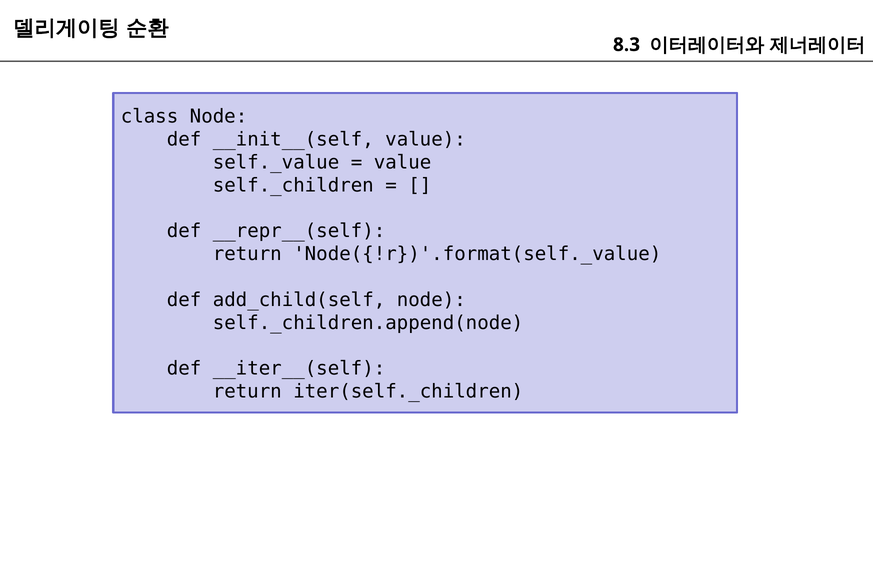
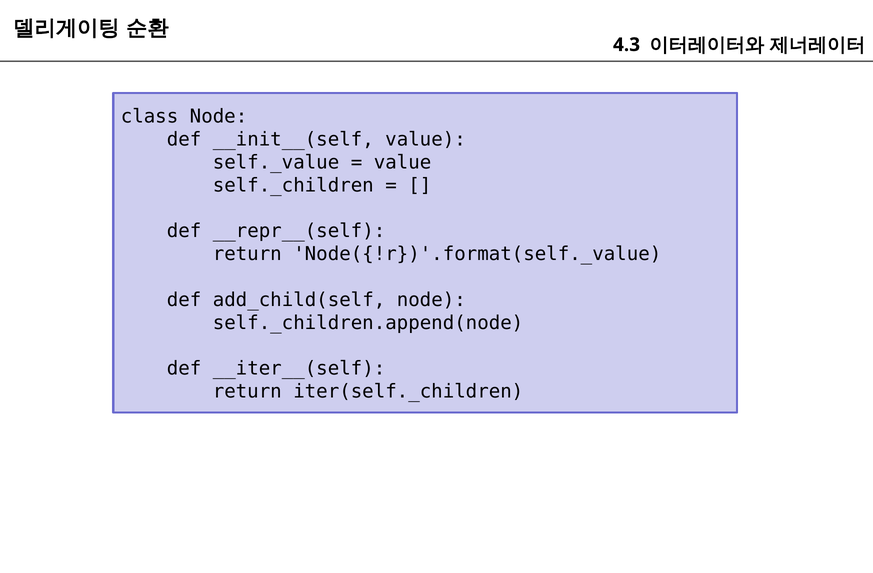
8.3: 8.3 -> 4.3 (627, 45)
